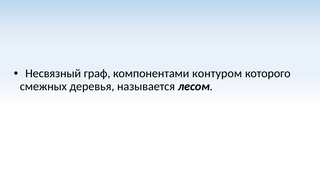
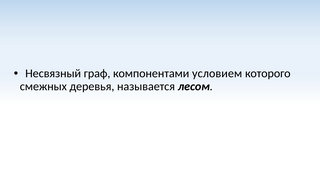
контуром: контуром -> условием (217, 74)
